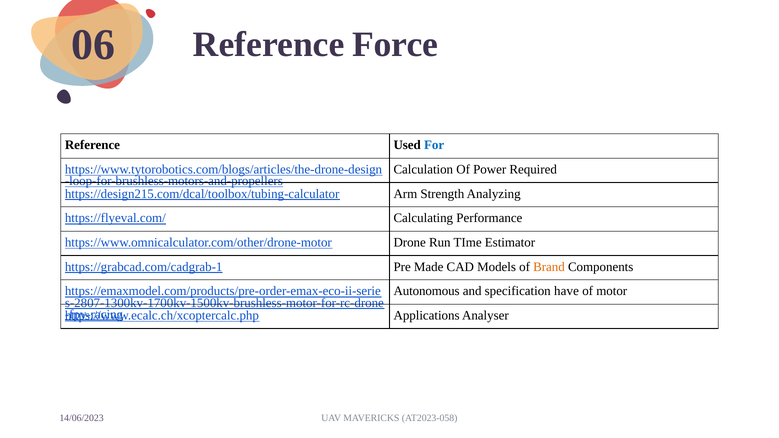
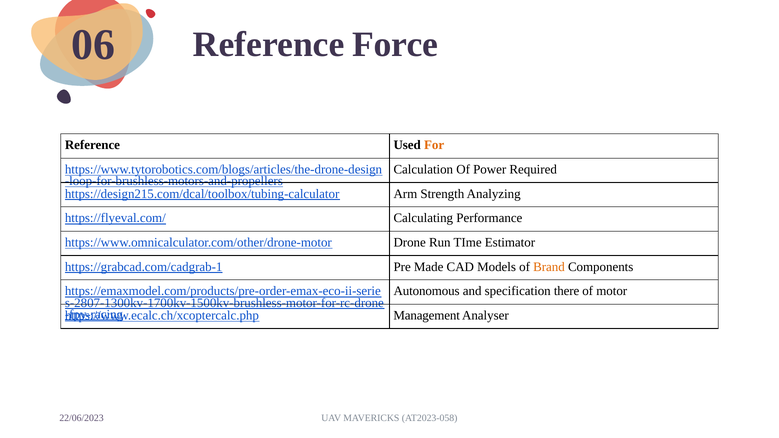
For colour: blue -> orange (434, 145)
have: have -> there (567, 291)
Applications: Applications -> Management (427, 316)
14/06/2023: 14/06/2023 -> 22/06/2023 (82, 418)
